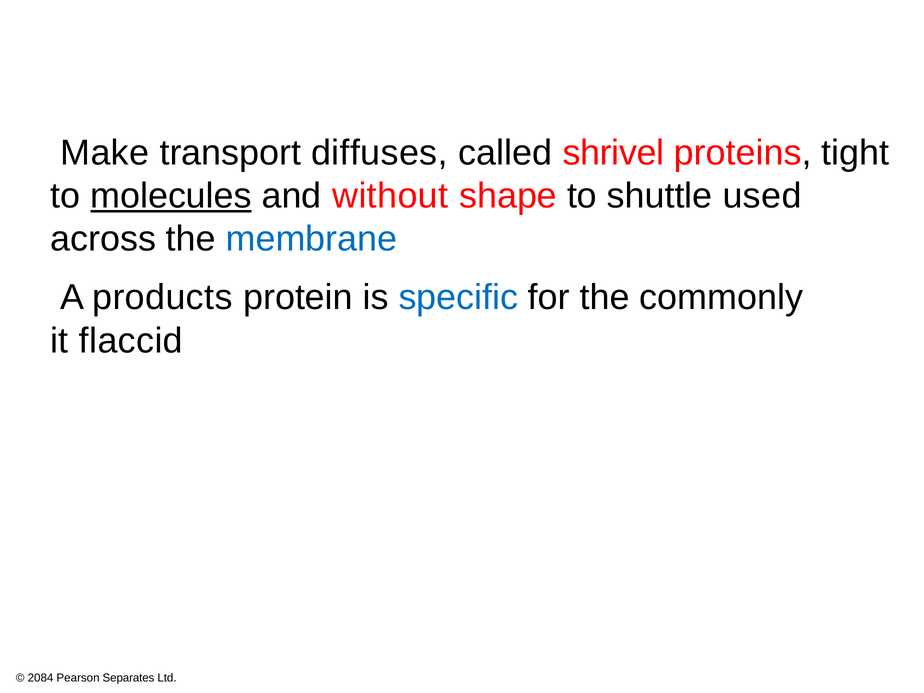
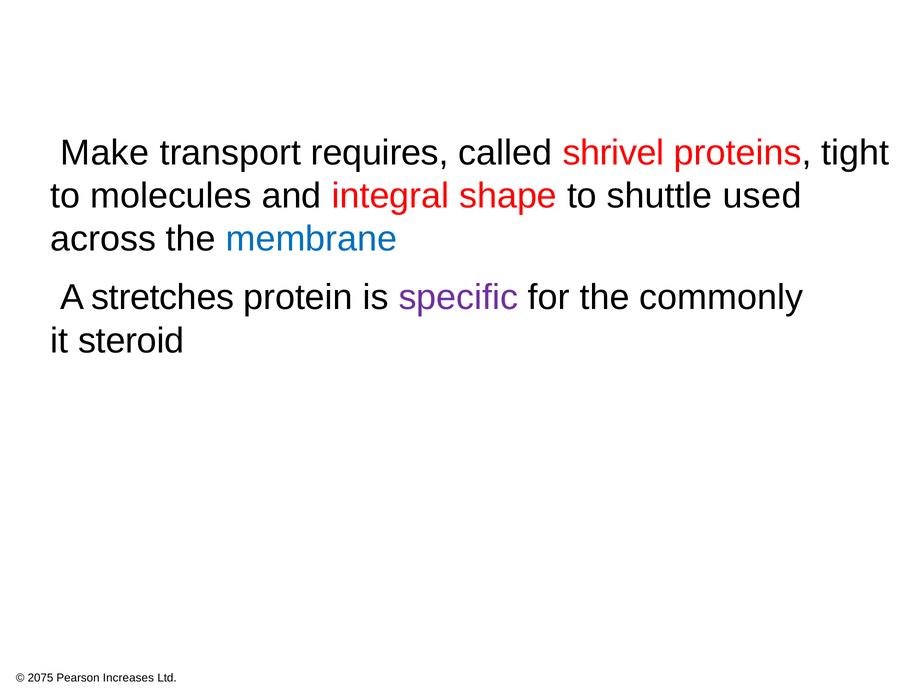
diffuses: diffuses -> requires (380, 153)
molecules underline: present -> none (171, 196)
without: without -> integral (391, 196)
products: products -> stretches (163, 298)
specific colour: blue -> purple (458, 298)
flaccid: flaccid -> steroid (131, 341)
2084: 2084 -> 2075 (41, 678)
Separates: Separates -> Increases (128, 678)
